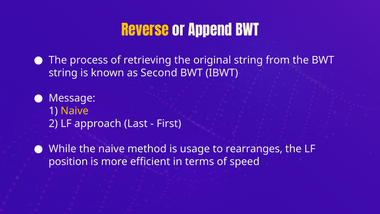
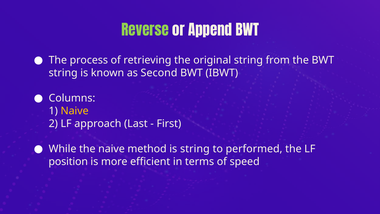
Reverse colour: yellow -> light green (145, 31)
Message: Message -> Columns (72, 98)
is usage: usage -> string (195, 149)
rearranges: rearranges -> performed (254, 149)
